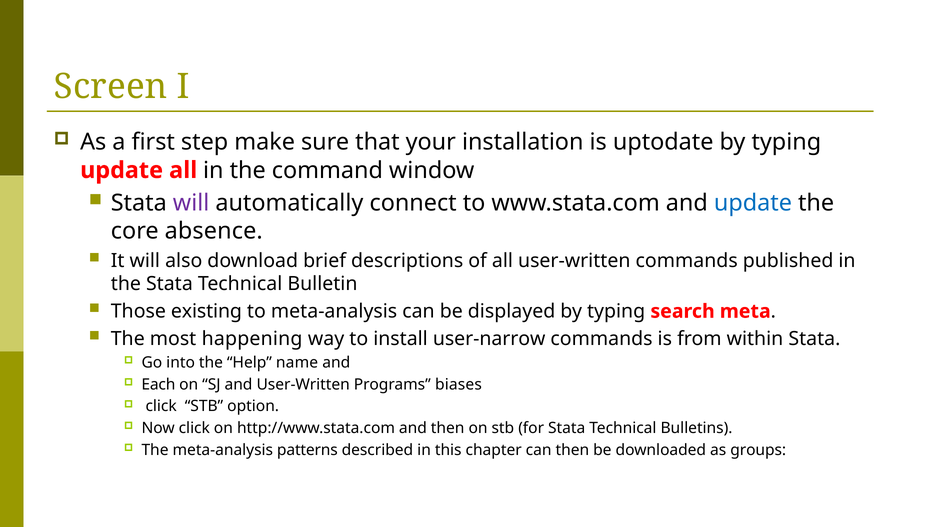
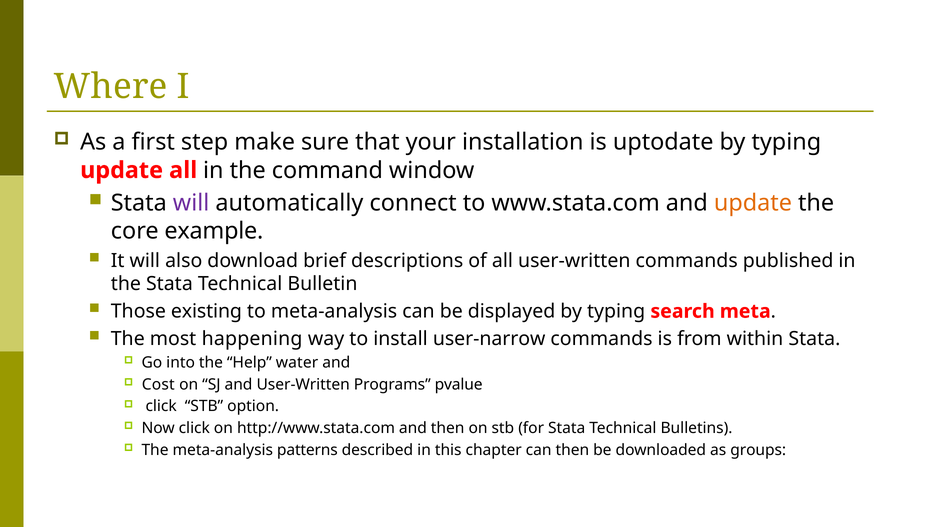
Screen: Screen -> Where (111, 87)
update colour: blue -> orange (753, 203)
absence: absence -> example (214, 231)
name: name -> water (297, 362)
Each: Each -> Cost (158, 384)
biases: biases -> pvalue (459, 384)
